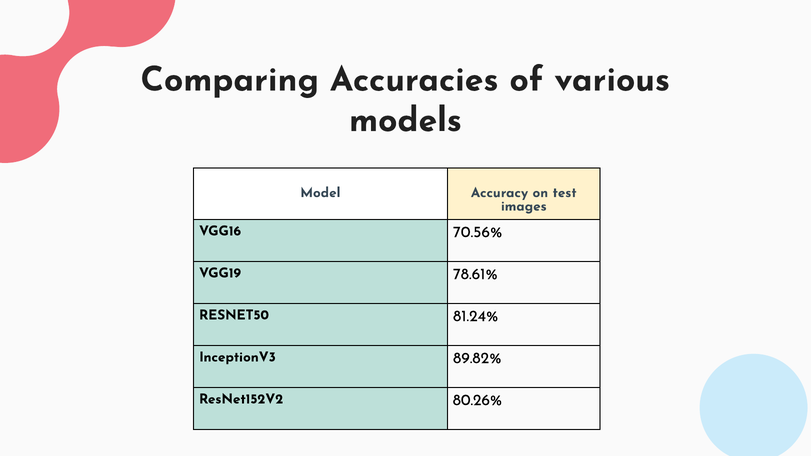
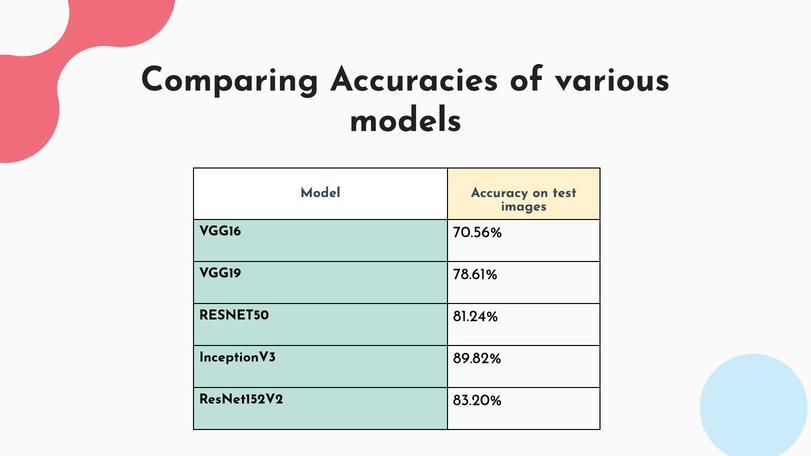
80.26%: 80.26% -> 83.20% (477, 400)
